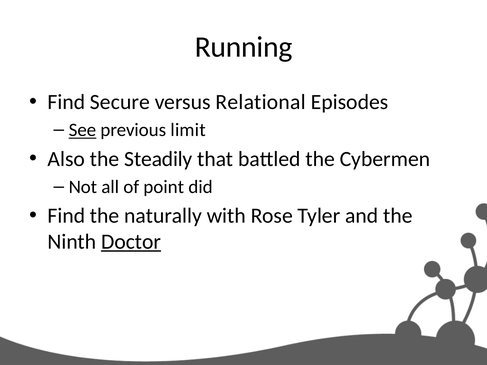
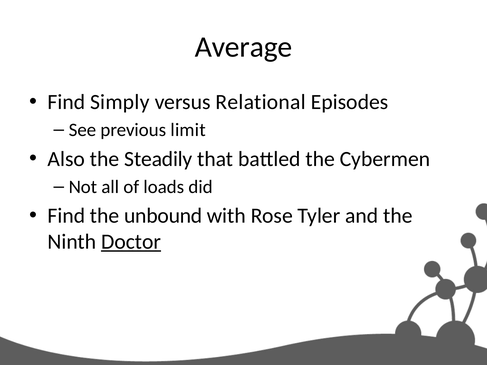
Running: Running -> Average (244, 47)
Secure: Secure -> Simply (120, 102)
See underline: present -> none (83, 130)
point: point -> loads (164, 187)
naturally: naturally -> unbound (163, 216)
